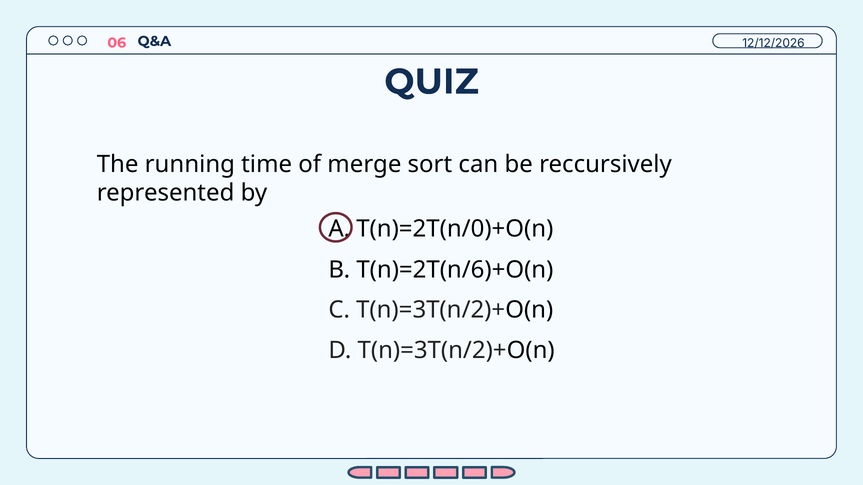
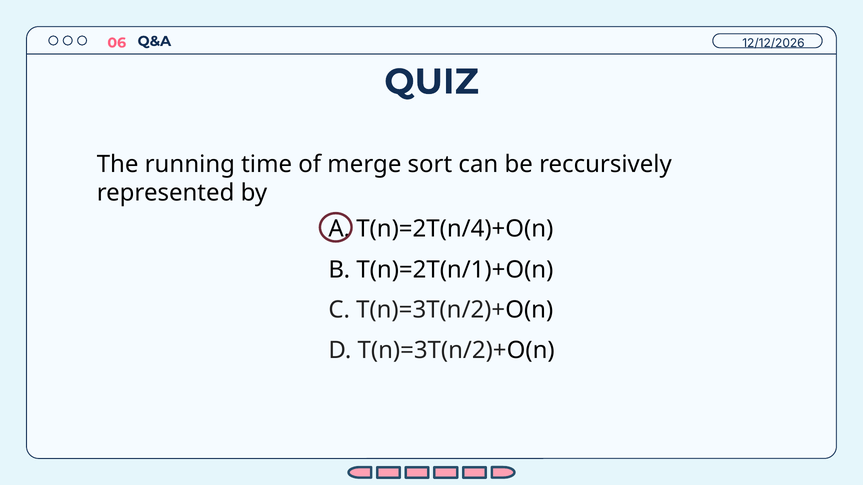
T(n)=2T(n/0)+O(n: T(n)=2T(n/0)+O(n -> T(n)=2T(n/4)+O(n (455, 229)
T(n)=2T(n/6)+O(n: T(n)=2T(n/6)+O(n -> T(n)=2T(n/1)+O(n (455, 270)
